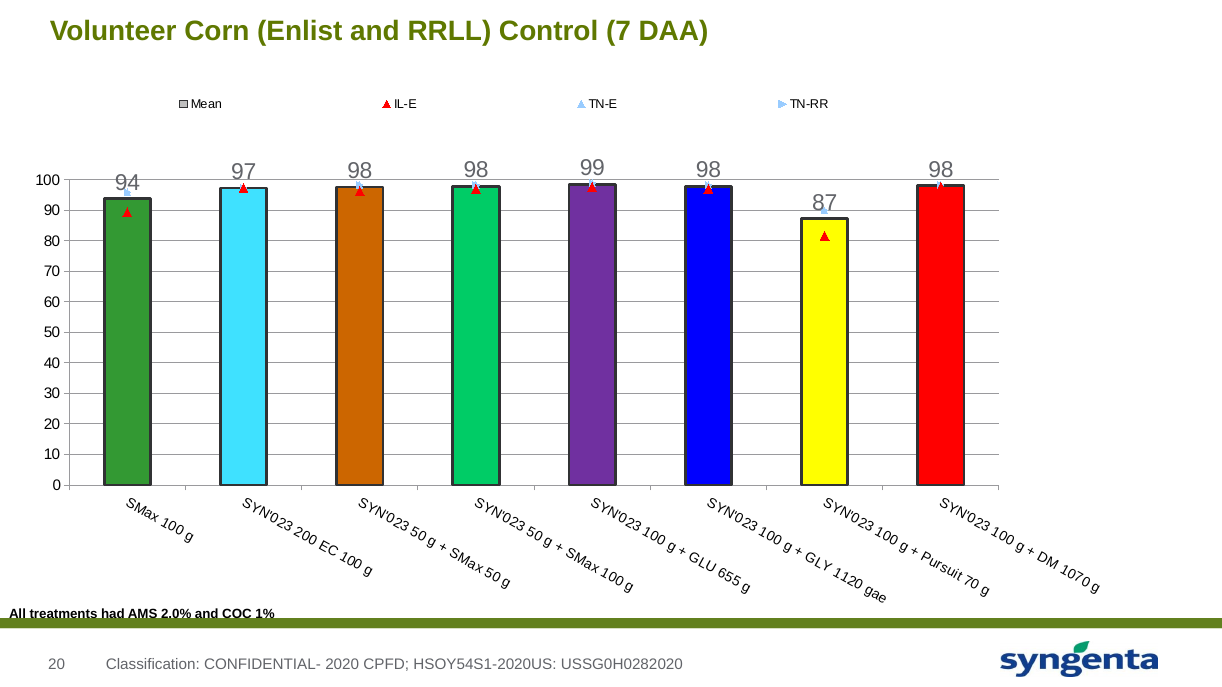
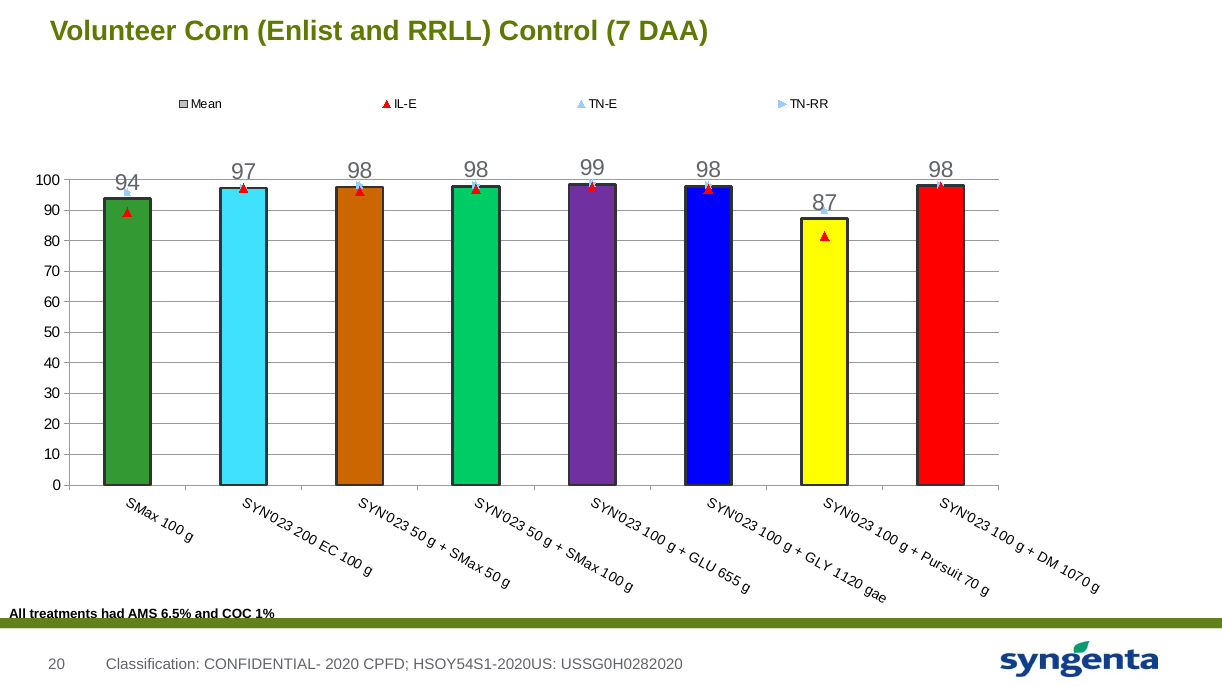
2.0%: 2.0% -> 6.5% (176, 614)
